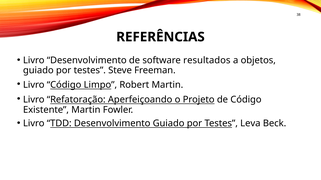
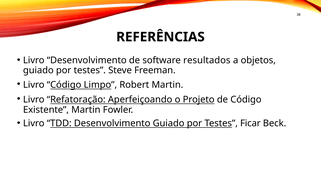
Leva: Leva -> Ficar (250, 124)
